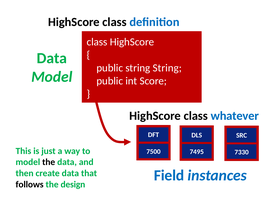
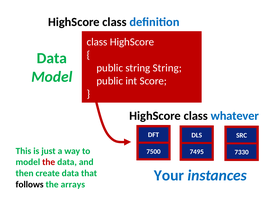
the colour: black -> red (49, 162)
Field: Field -> Your (169, 176)
design: design -> arrays (73, 185)
